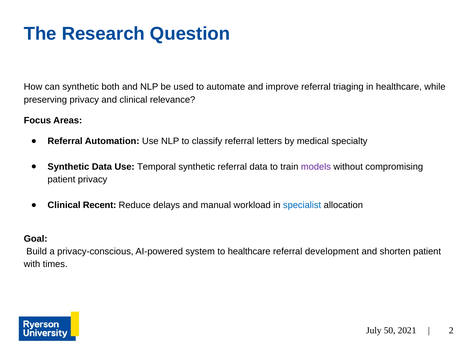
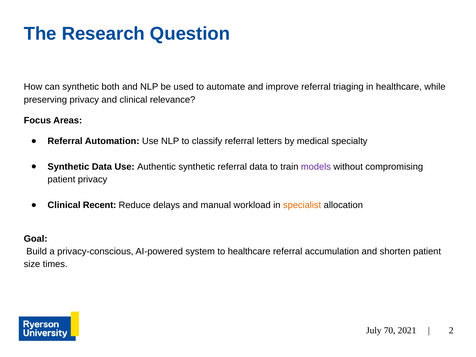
Temporal: Temporal -> Authentic (157, 167)
specialist colour: blue -> orange (302, 205)
development: development -> accumulation (332, 251)
with: with -> size (32, 264)
50: 50 -> 70 (390, 331)
